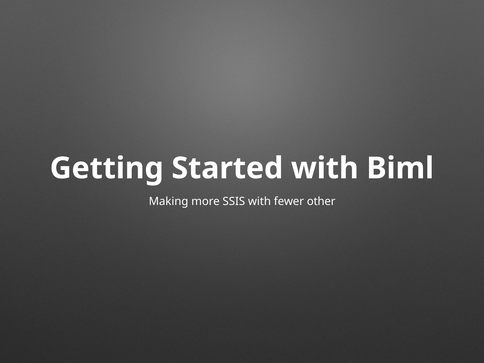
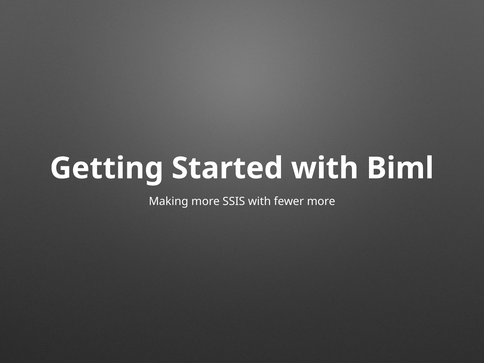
fewer other: other -> more (321, 201)
